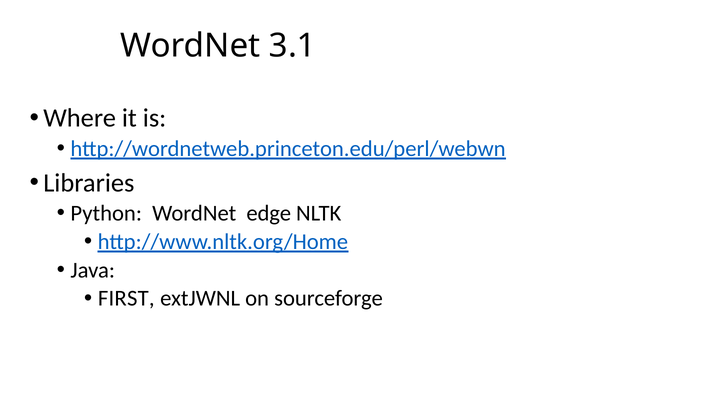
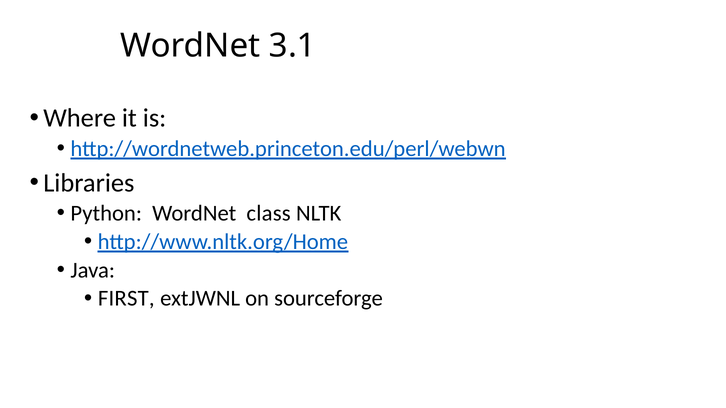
edge: edge -> class (269, 213)
